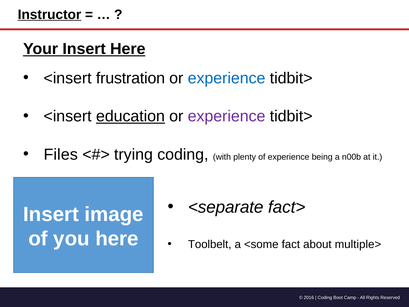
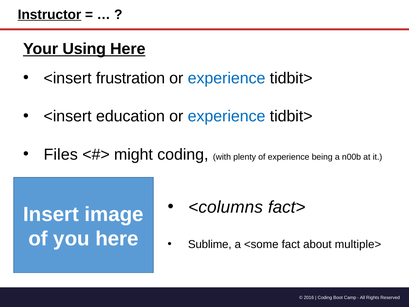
Your Insert: Insert -> Using (84, 49)
education underline: present -> none (130, 116)
experience colour: purple -> blue (227, 116)
trying: trying -> might (133, 154)
<separate: <separate -> <columns (226, 207)
Toolbelt: Toolbelt -> Sublime (210, 244)
